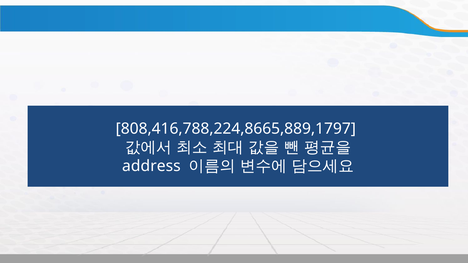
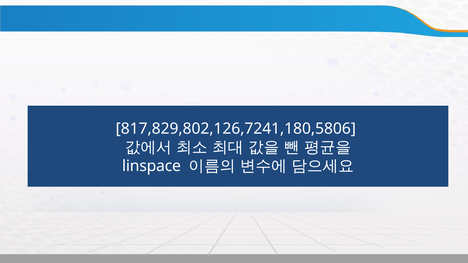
808,416,788,224,8665,889,1797: 808,416,788,224,8665,889,1797 -> 817,829,802,126,7241,180,5806 (236, 129)
address: address -> linspace (151, 166)
